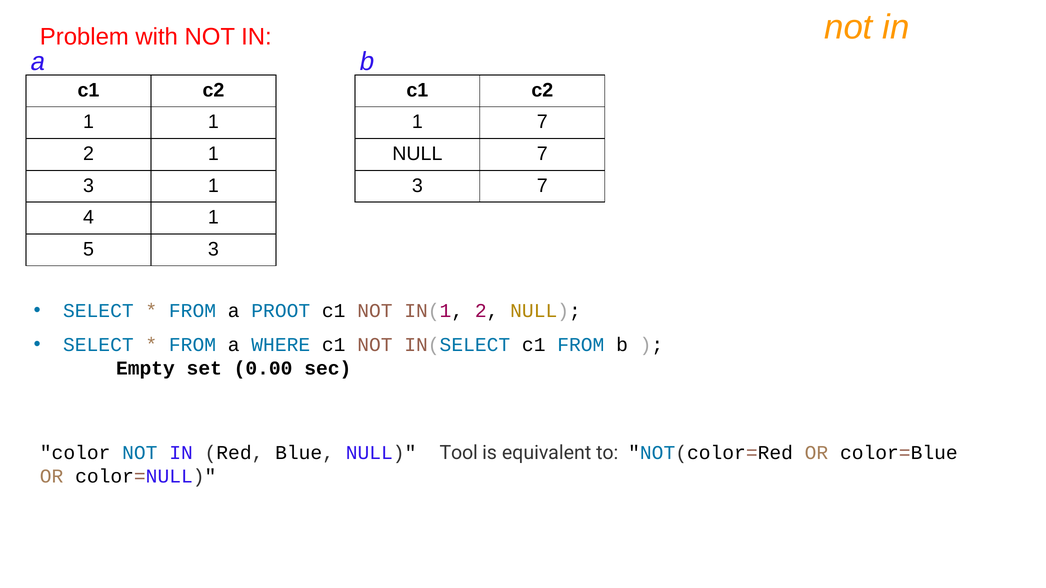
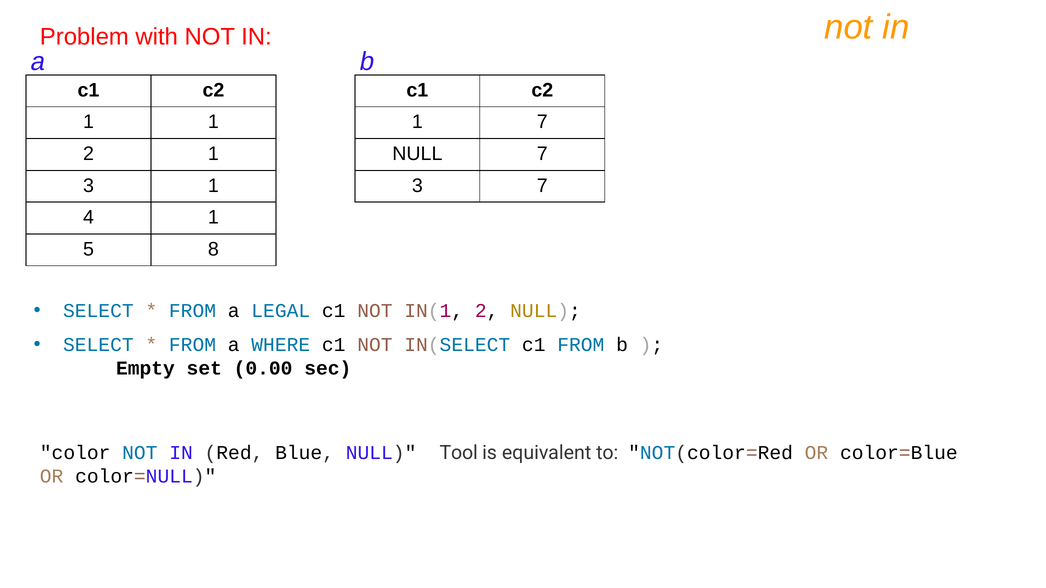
5 3: 3 -> 8 (213, 249)
PROOT: PROOT -> LEGAL (281, 311)
